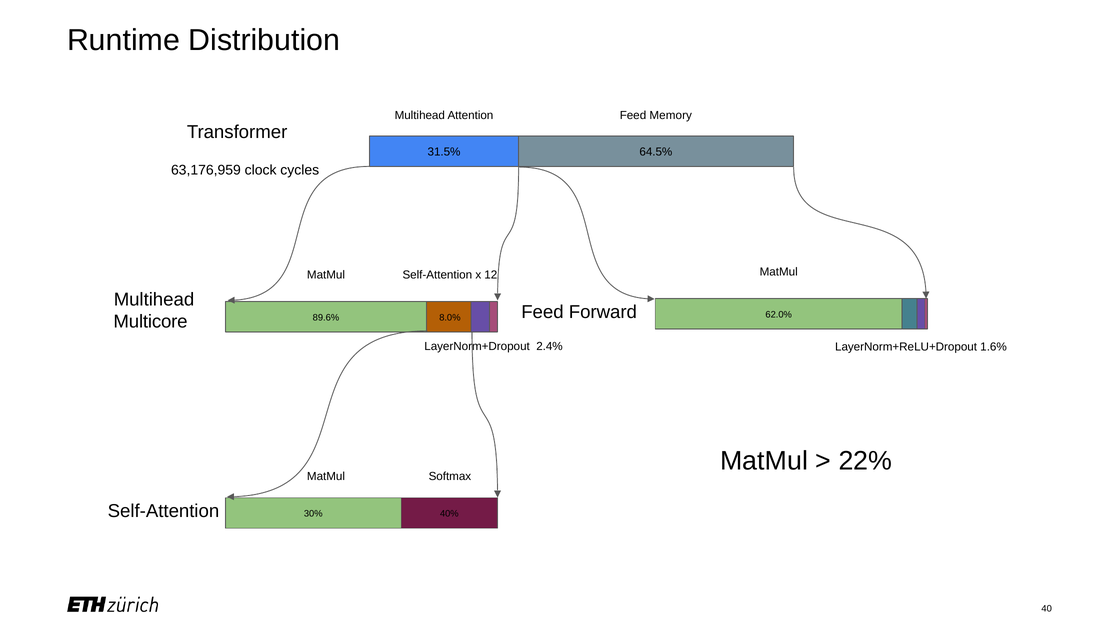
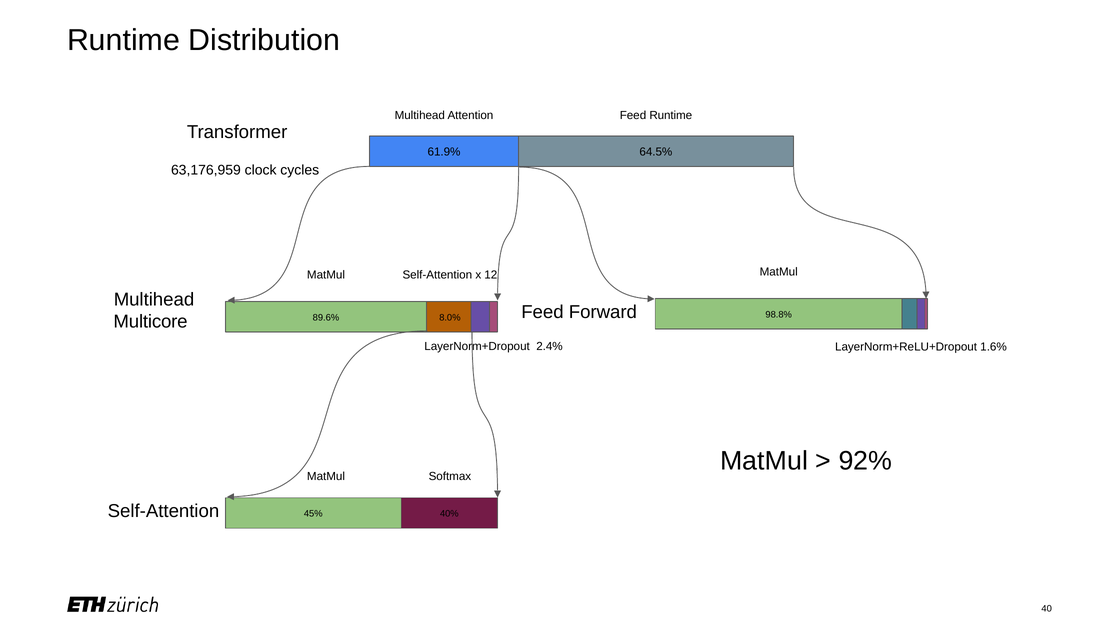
Feed Memory: Memory -> Runtime (671, 116)
31.5%: 31.5% -> 61.9% (444, 152)
62.0%: 62.0% -> 98.8% (779, 315)
22%: 22% -> 92% (865, 461)
30%: 30% -> 45% (313, 514)
